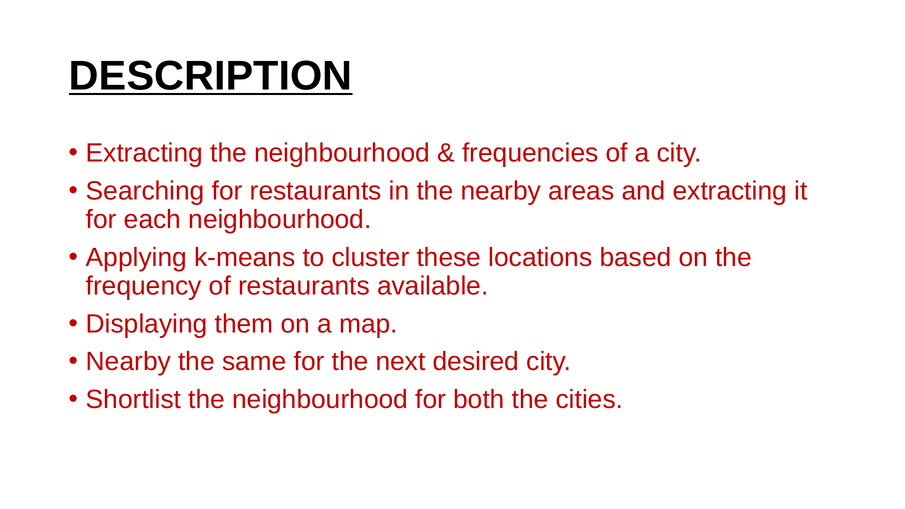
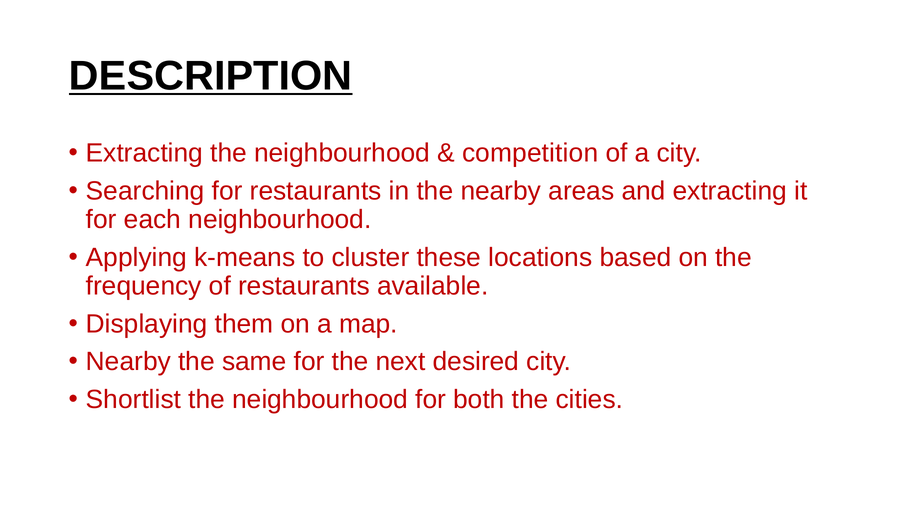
frequencies: frequencies -> competition (530, 153)
